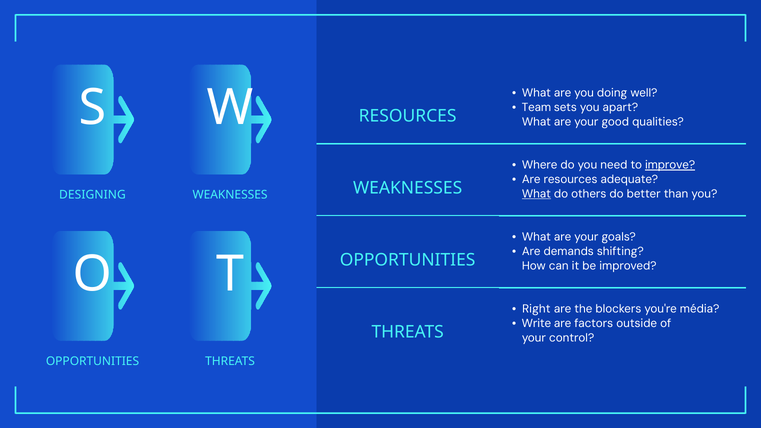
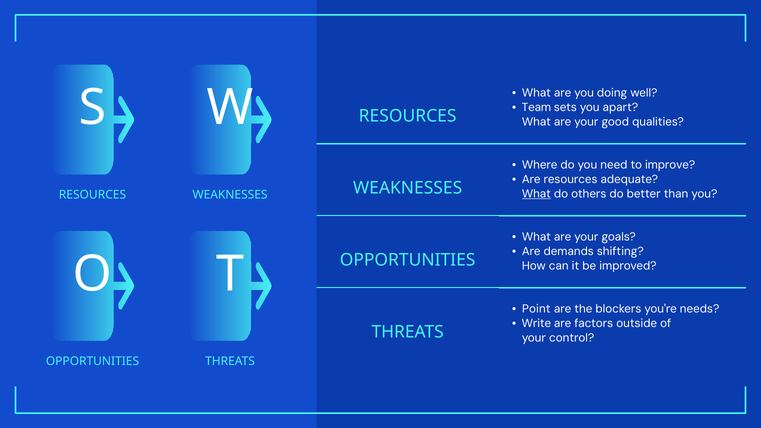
improve underline: present -> none (670, 165)
DESIGNING: DESIGNING -> RESOURCES (92, 195)
Right: Right -> Point (536, 309)
média: média -> needs (700, 309)
